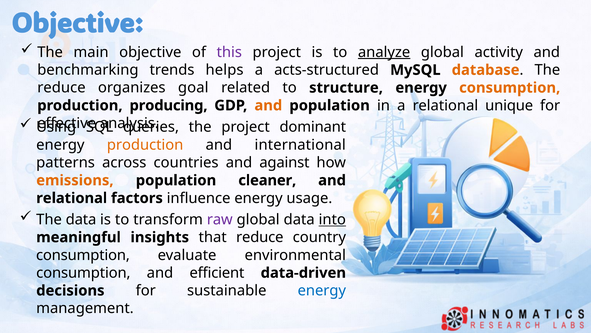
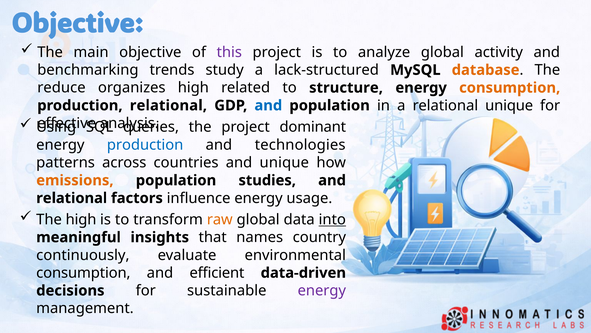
analyze underline: present -> none (384, 52)
helps: helps -> study (225, 70)
acts-structured: acts-structured -> lack-structured (327, 70)
organizes goal: goal -> high (193, 88)
production producing: producing -> relational (168, 105)
and colour: orange -> blue (268, 105)
production colour: orange -> blue (145, 145)
international: international -> technologies (300, 145)
and against: against -> unique (284, 162)
cleaner: cleaner -> studies (267, 180)
The data: data -> high (81, 219)
raw colour: purple -> orange (220, 219)
that reduce: reduce -> names (260, 237)
consumption: consumption -> continuously (83, 255)
energy colour: blue -> purple (322, 290)
